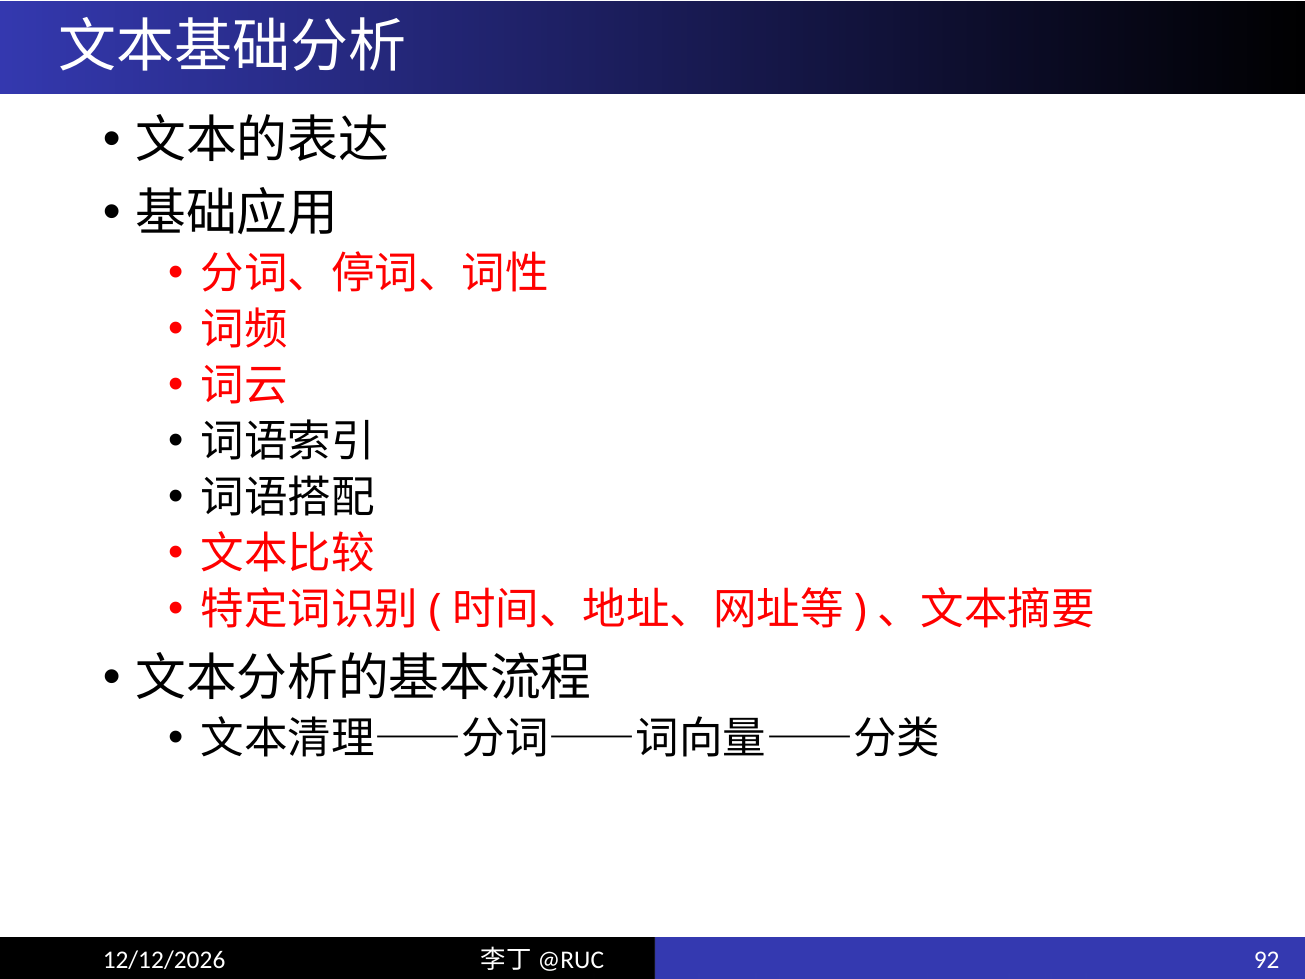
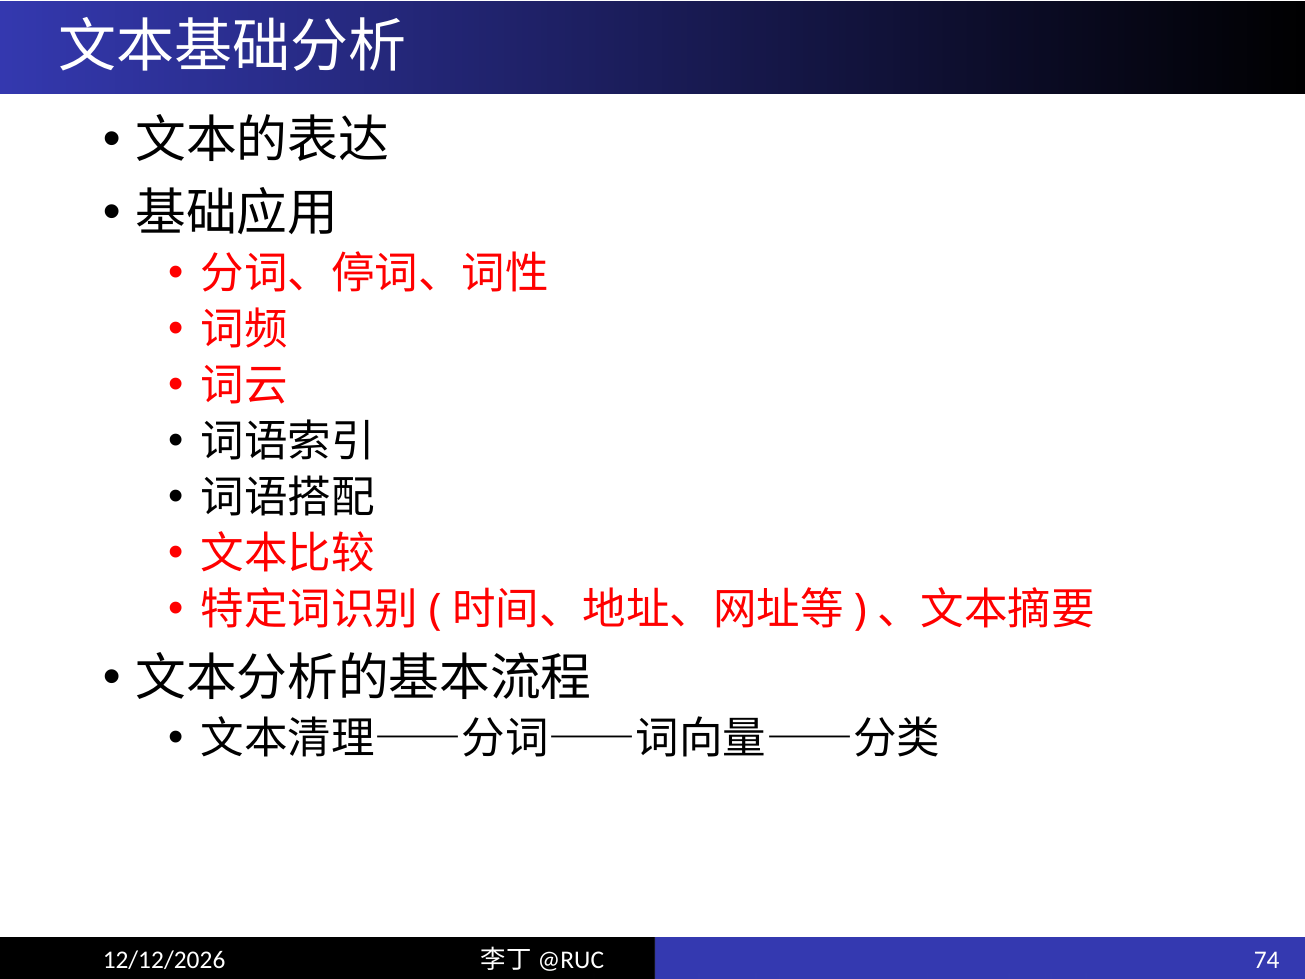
92: 92 -> 74 (1267, 960)
